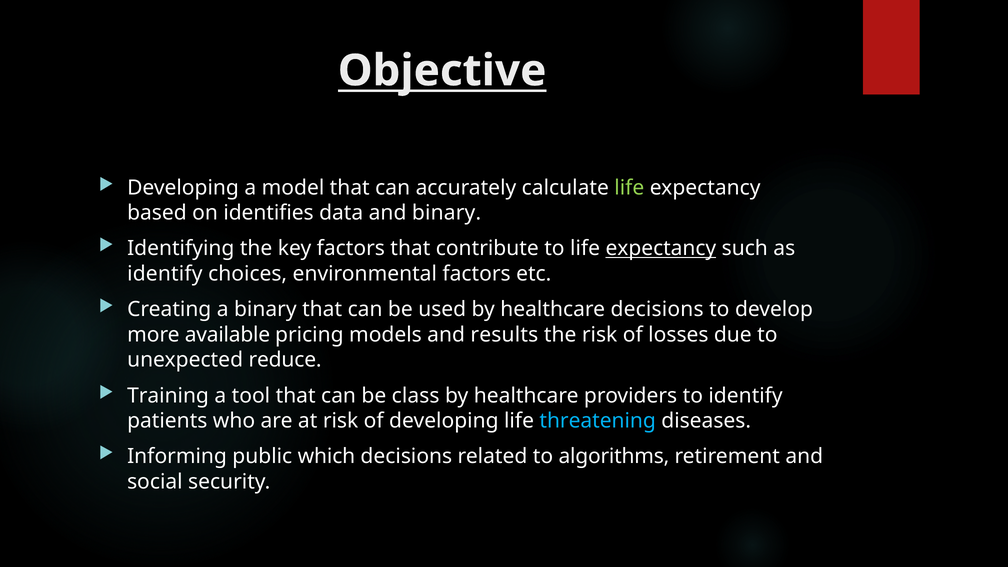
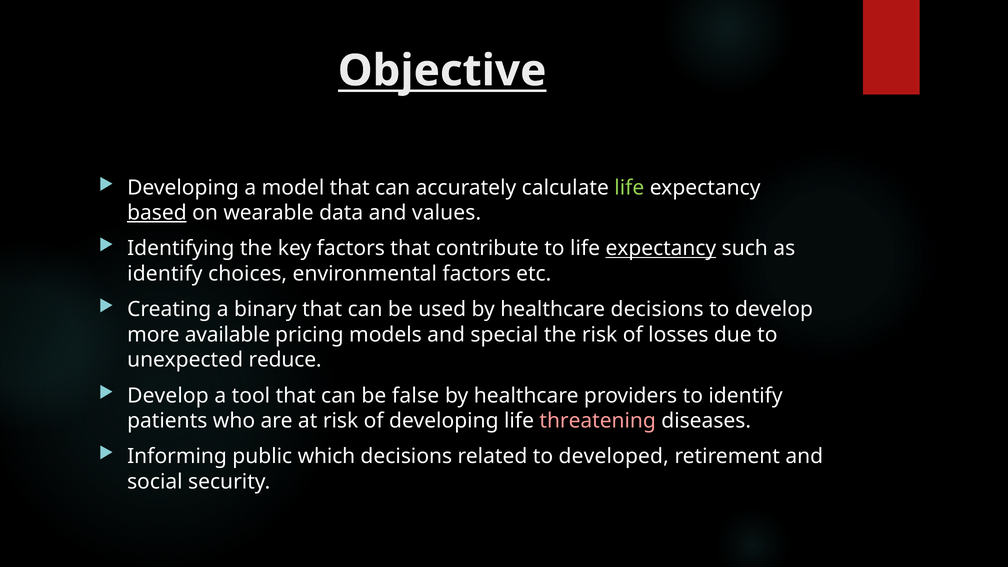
based underline: none -> present (157, 213)
identifies: identifies -> wearable (269, 213)
and binary: binary -> values (447, 213)
results: results -> special (504, 335)
Training: Training -> Develop (168, 396)
class: class -> false (416, 396)
threatening colour: light blue -> pink (598, 421)
algorithms: algorithms -> developed (614, 457)
